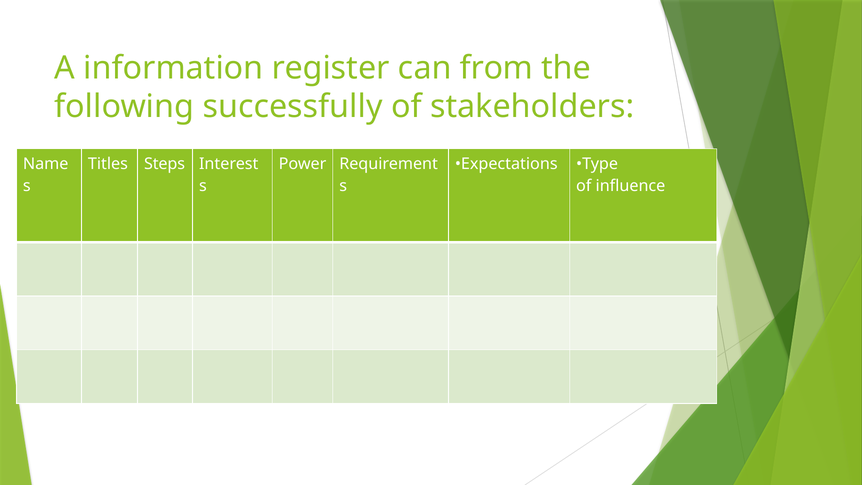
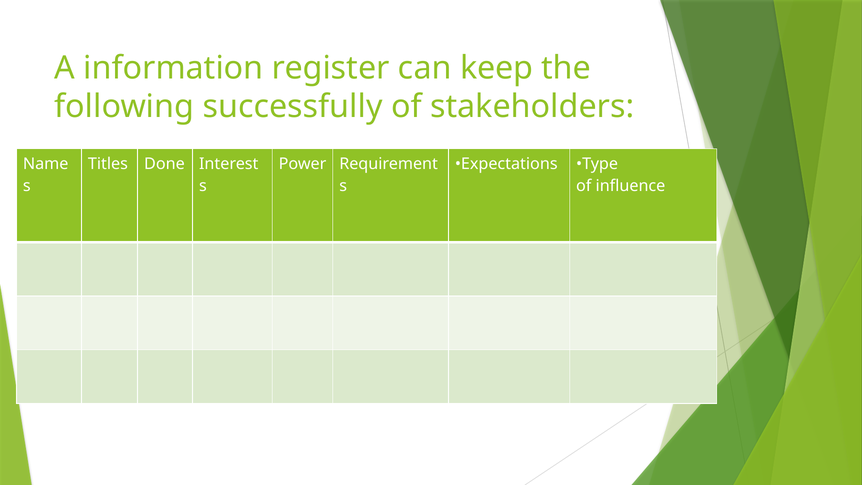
from: from -> keep (496, 68)
Steps: Steps -> Done (164, 164)
